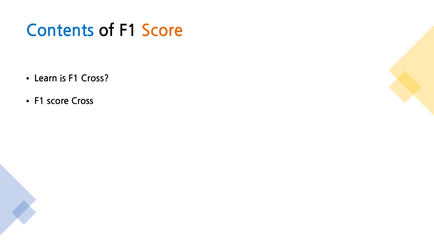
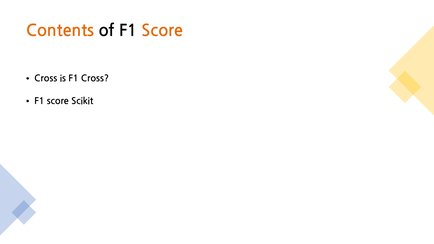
Contents colour: blue -> orange (60, 31)
Learn: Learn -> Cross (46, 79)
score Cross: Cross -> Scikit (82, 101)
